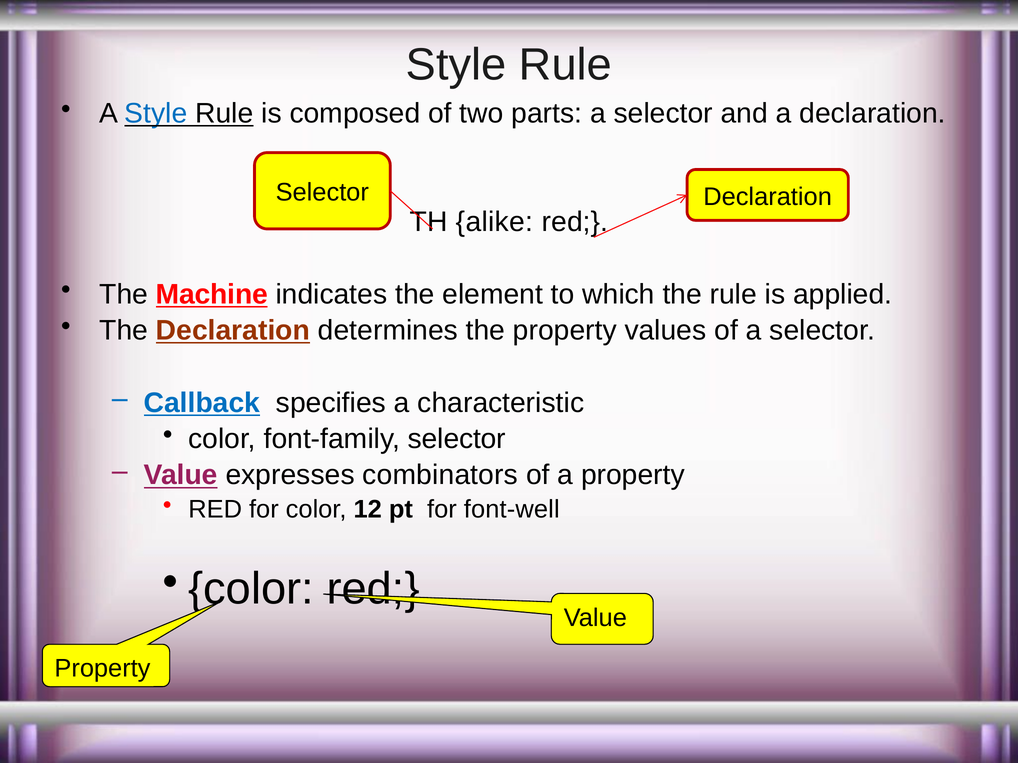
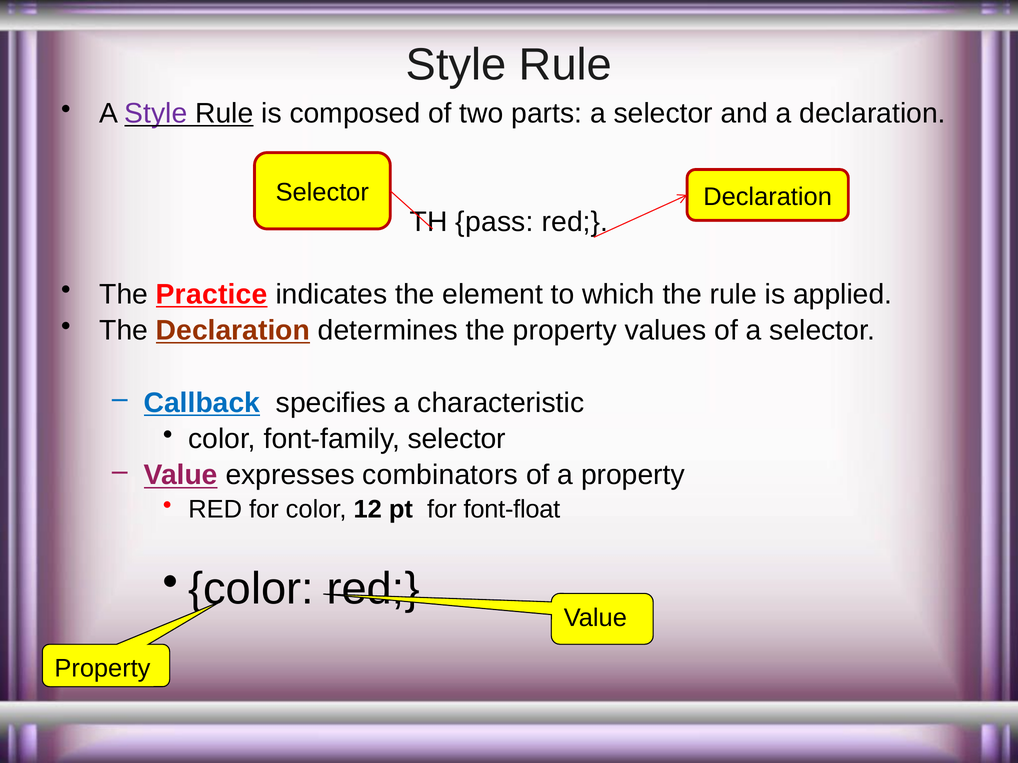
Style colour: blue -> purple (156, 114)
alike: alike -> pass (495, 222)
Machine: Machine -> Practice (212, 294)
font-well: font-well -> font-float (512, 510)
